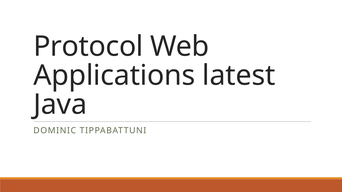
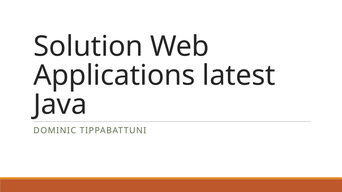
Protocol: Protocol -> Solution (88, 47)
